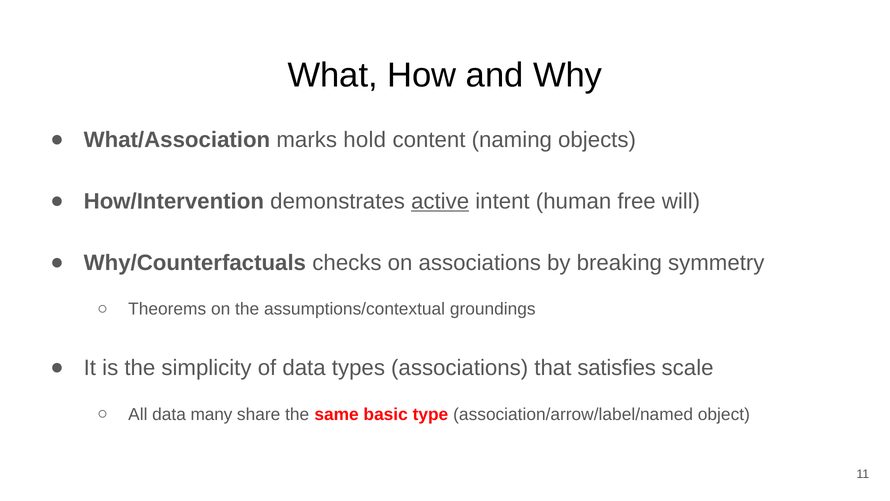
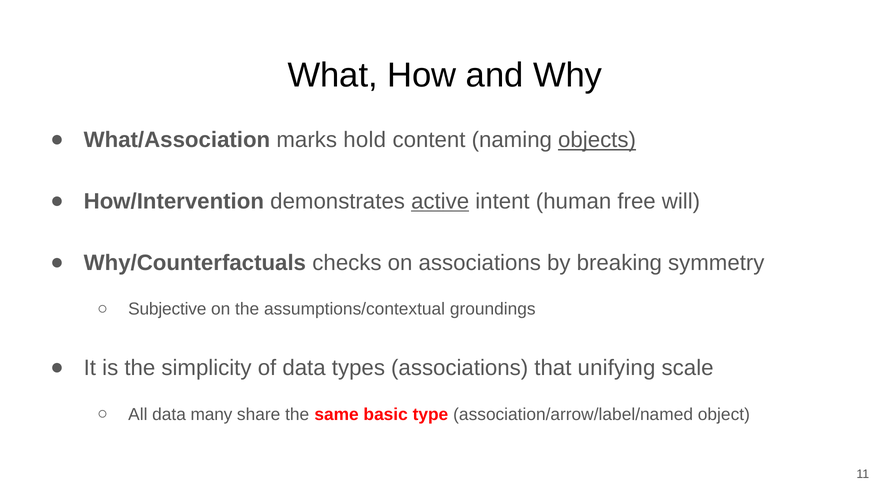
objects underline: none -> present (597, 140)
Theorems: Theorems -> Subjective (167, 309)
satisfies: satisfies -> unifying (617, 368)
